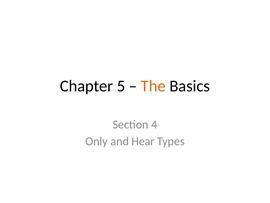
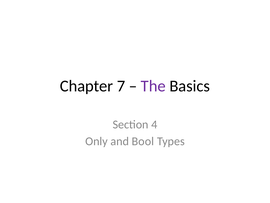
5: 5 -> 7 (121, 86)
The colour: orange -> purple (153, 86)
Hear: Hear -> Bool (143, 141)
